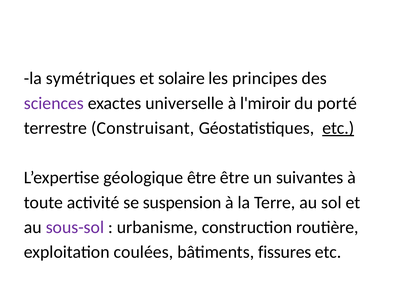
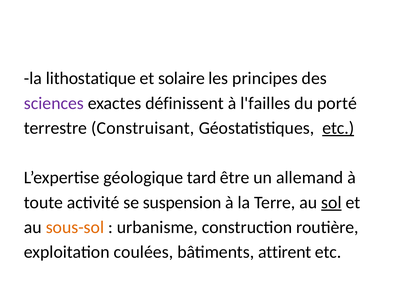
symétriques: symétriques -> lithostatique (91, 78)
universelle: universelle -> définissent (185, 103)
l'miroir: l'miroir -> l'failles (265, 103)
géologique être: être -> tard (202, 178)
suivantes: suivantes -> allemand (310, 178)
sol underline: none -> present (331, 203)
sous-sol colour: purple -> orange (75, 227)
fissures: fissures -> attirent (285, 252)
